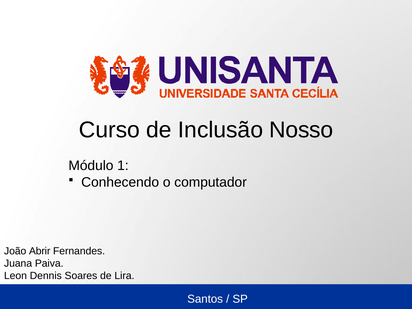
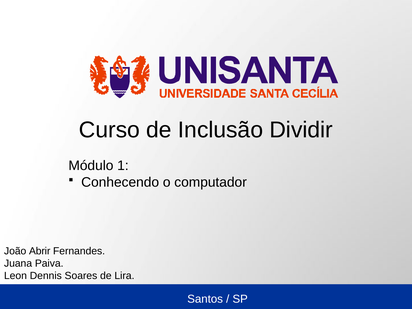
Nosso: Nosso -> Dividir (301, 130)
